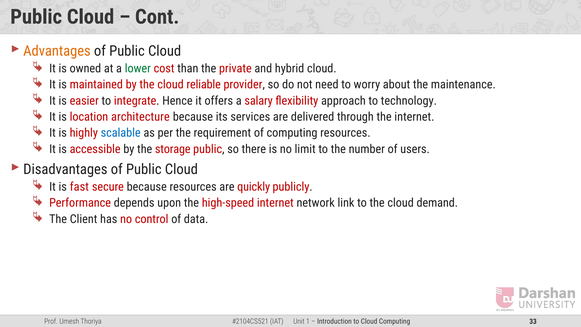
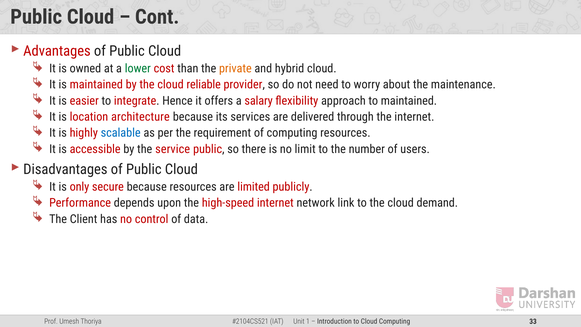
Advantages colour: orange -> red (57, 51)
private colour: red -> orange (235, 68)
to technology: technology -> maintained (409, 101)
storage: storage -> service (173, 149)
fast: fast -> only (79, 187)
quickly: quickly -> limited (254, 187)
